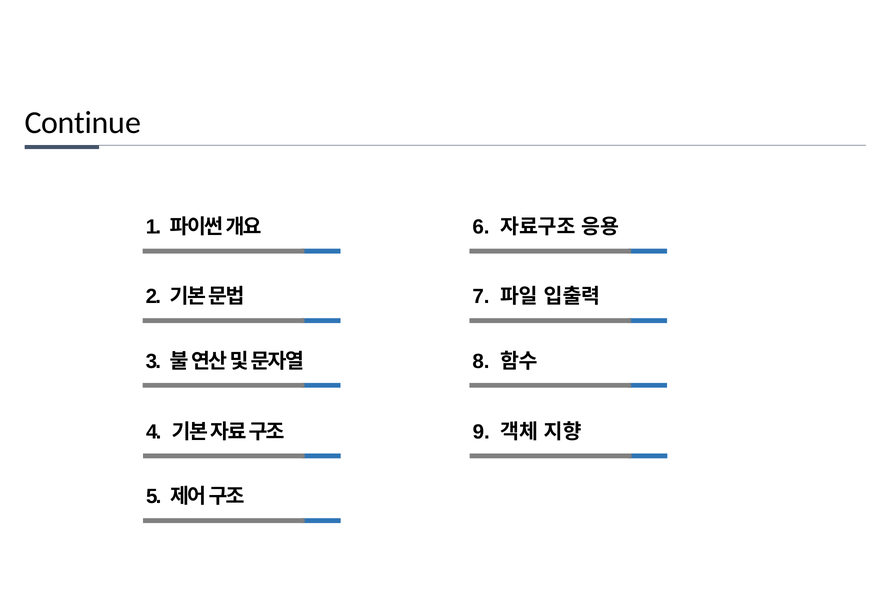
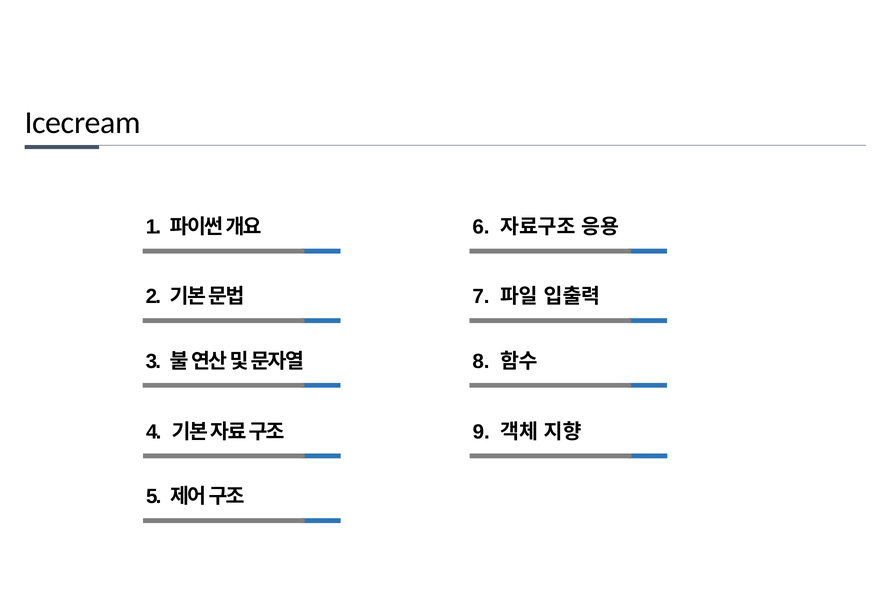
Continue: Continue -> Icecream (83, 123)
